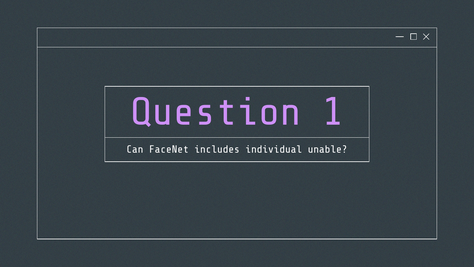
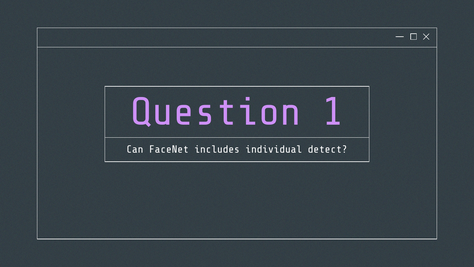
unable: unable -> detect (328, 149)
